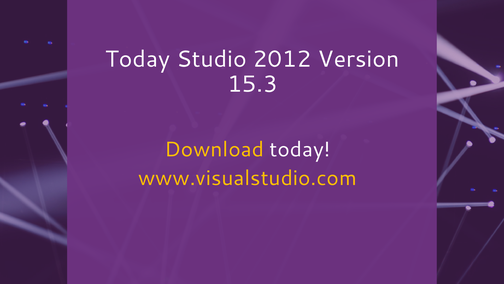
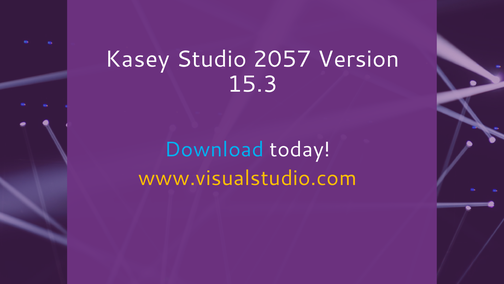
Today: Today -> Kasey (138, 59)
2012: 2012 -> 2057 (282, 59)
Download colour: yellow -> light blue (214, 149)
